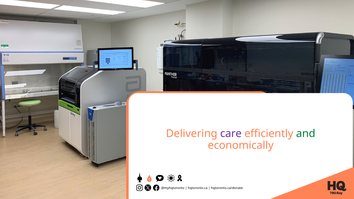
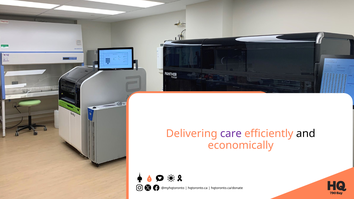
and colour: green -> black (306, 134)
